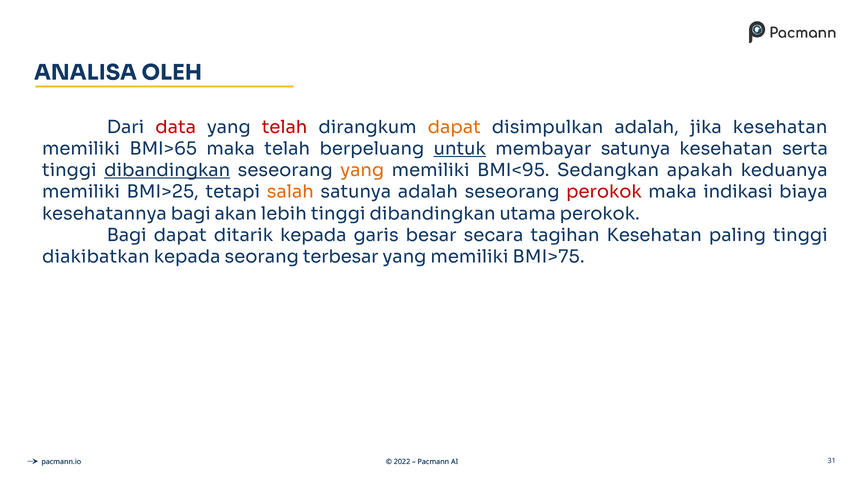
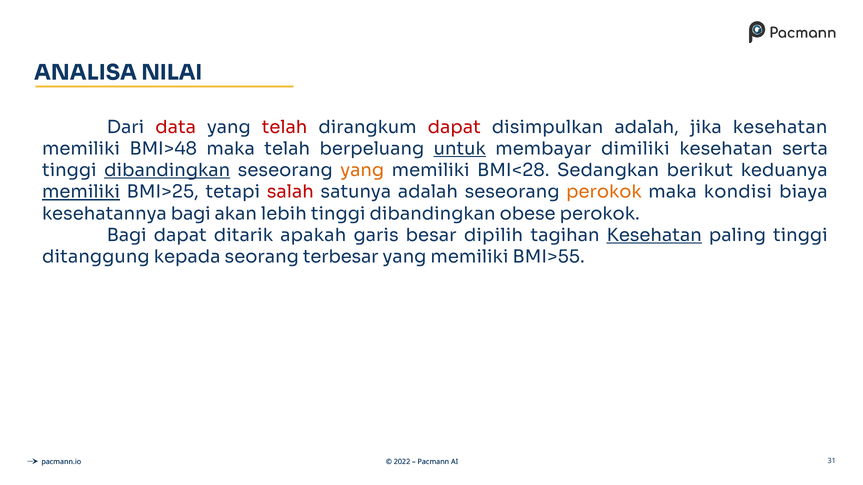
OLEH: OLEH -> NILAI (172, 73)
dapat colour: orange -> red (454, 127)
BMI>65: BMI>65 -> BMI>48 (163, 149)
membayar satunya: satunya -> dimiliki (635, 149)
BMI<95: BMI<95 -> BMI<28 (513, 171)
apakah: apakah -> berikut (700, 171)
memiliki underline: none -> present (81, 192)
salah colour: orange -> red (290, 192)
perokok colour: red -> orange (604, 192)
indikasi: indikasi -> kondisi (738, 192)
utama: utama -> obese (528, 214)
ditarik kepada: kepada -> apakah (313, 235)
secara: secara -> dipilih (493, 235)
Kesehatan underline: none -> present (654, 235)
diakibatkan: diakibatkan -> ditanggung (96, 257)
BMI>75: BMI>75 -> BMI>55 (549, 257)
